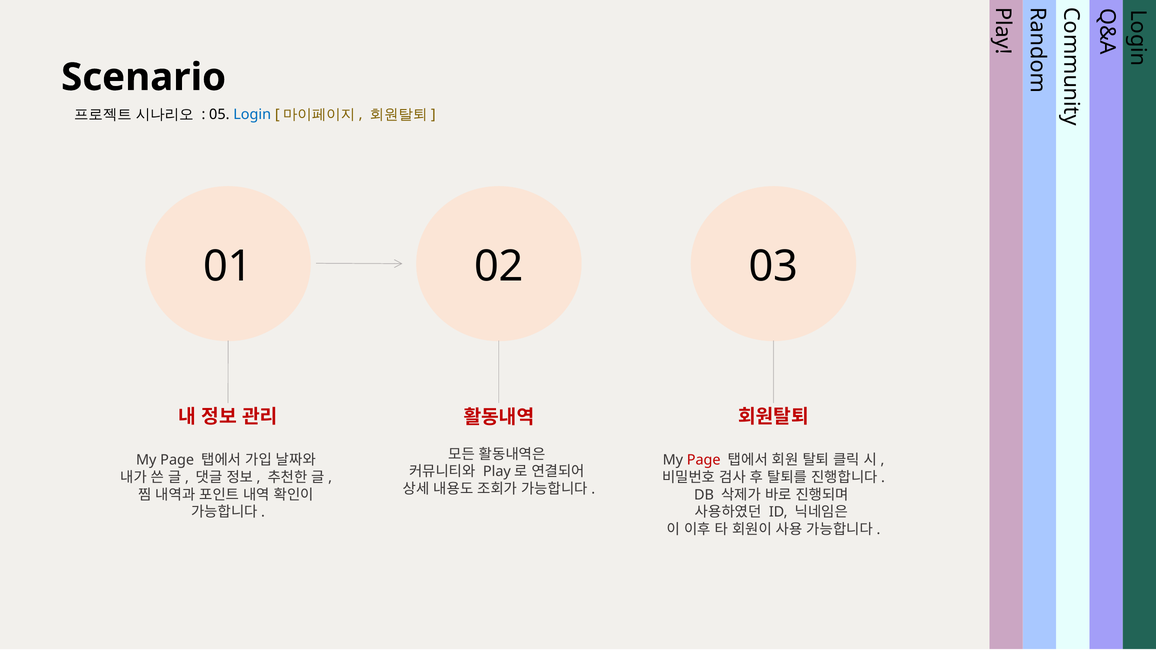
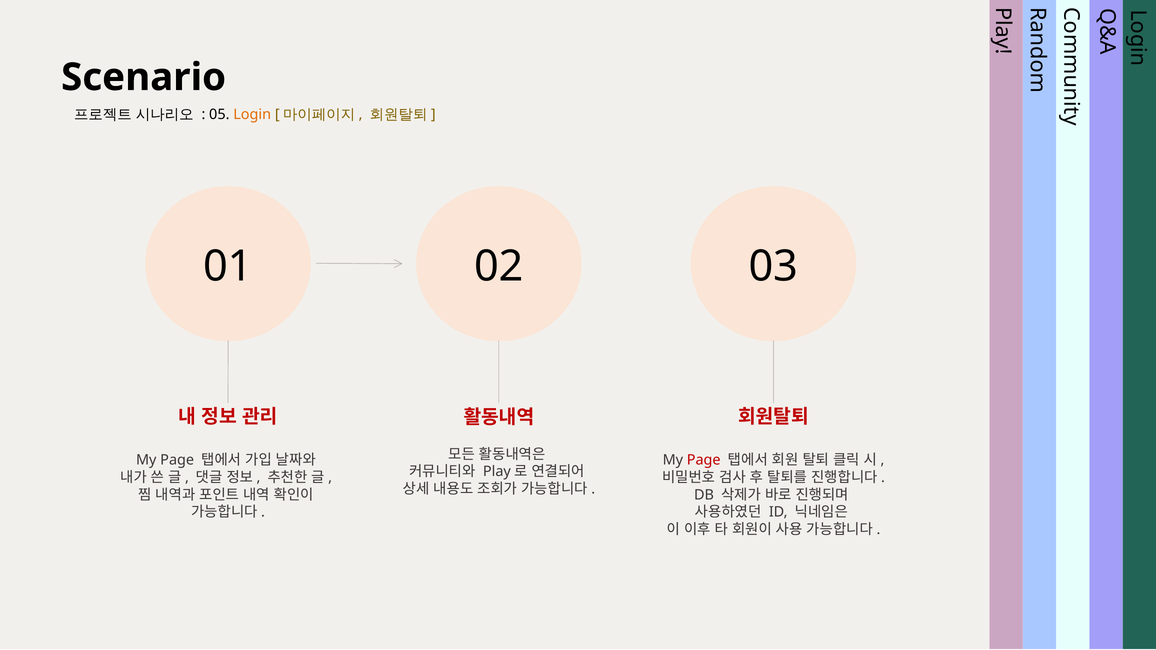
Login colour: blue -> orange (252, 114)
